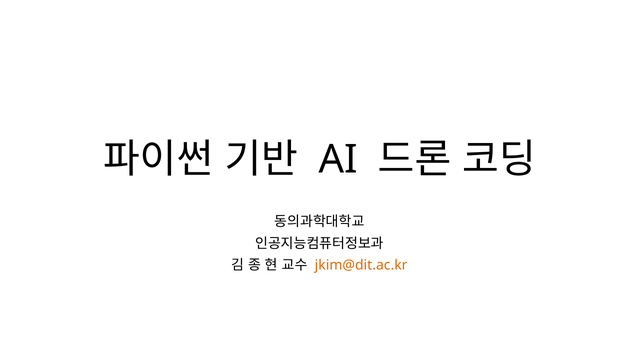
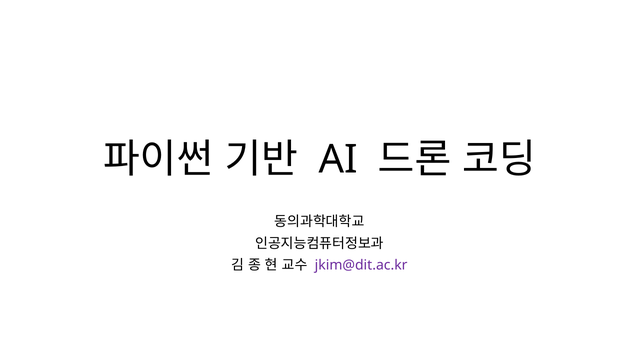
jkim@dit.ac.kr colour: orange -> purple (361, 266)
